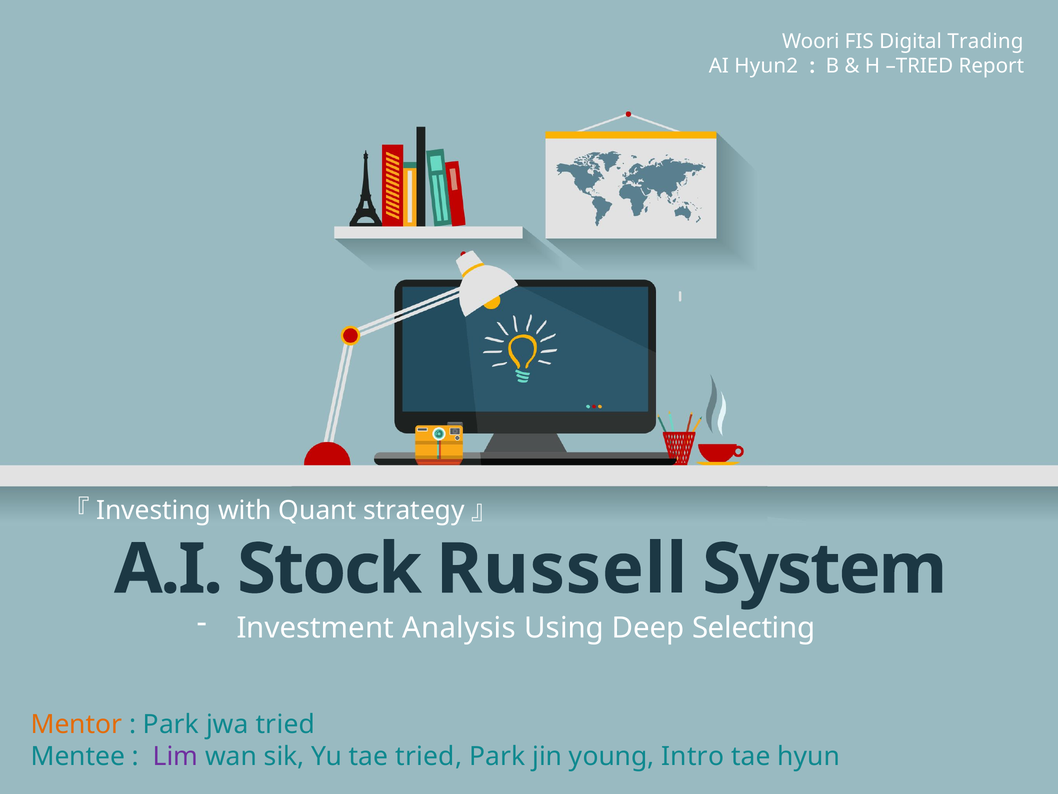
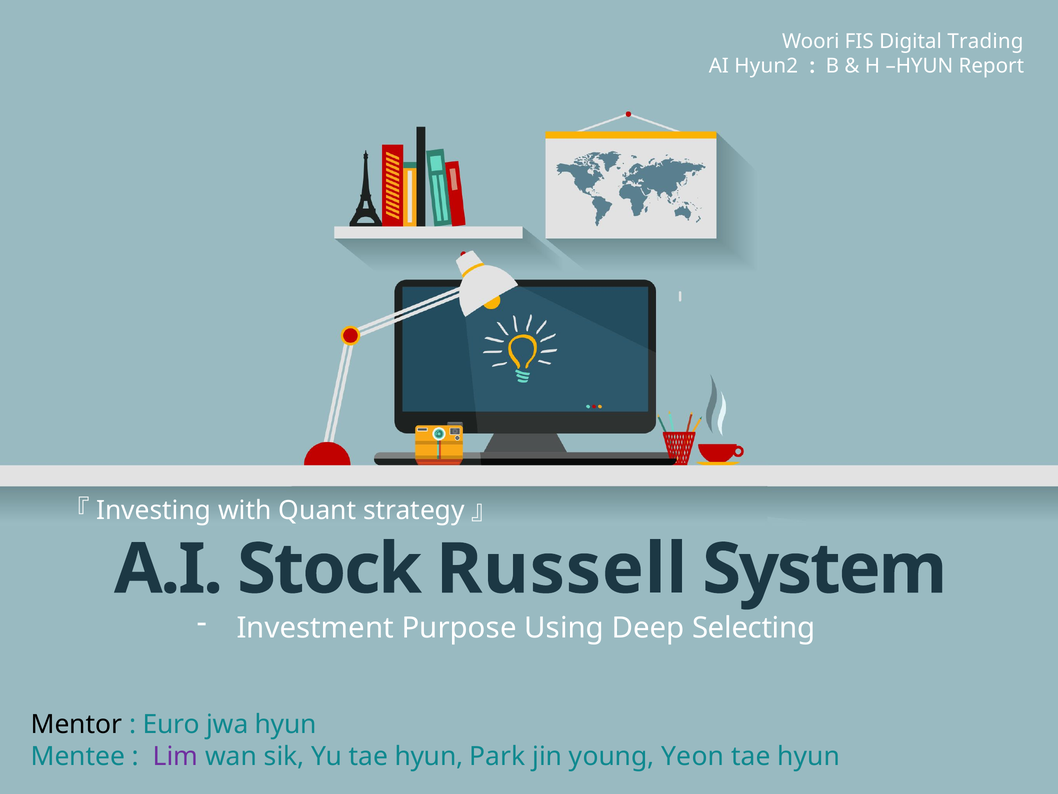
H TRIED: TRIED -> HYUN (919, 66)
Analysis: Analysis -> Purpose (459, 627)
Mentor colour: orange -> black (76, 724)
Park: Park -> Euro (171, 724)
jwa tried: tried -> hyun (286, 724)
Yu tae tried: tried -> hyun (429, 756)
Intro: Intro -> Yeon (693, 756)
